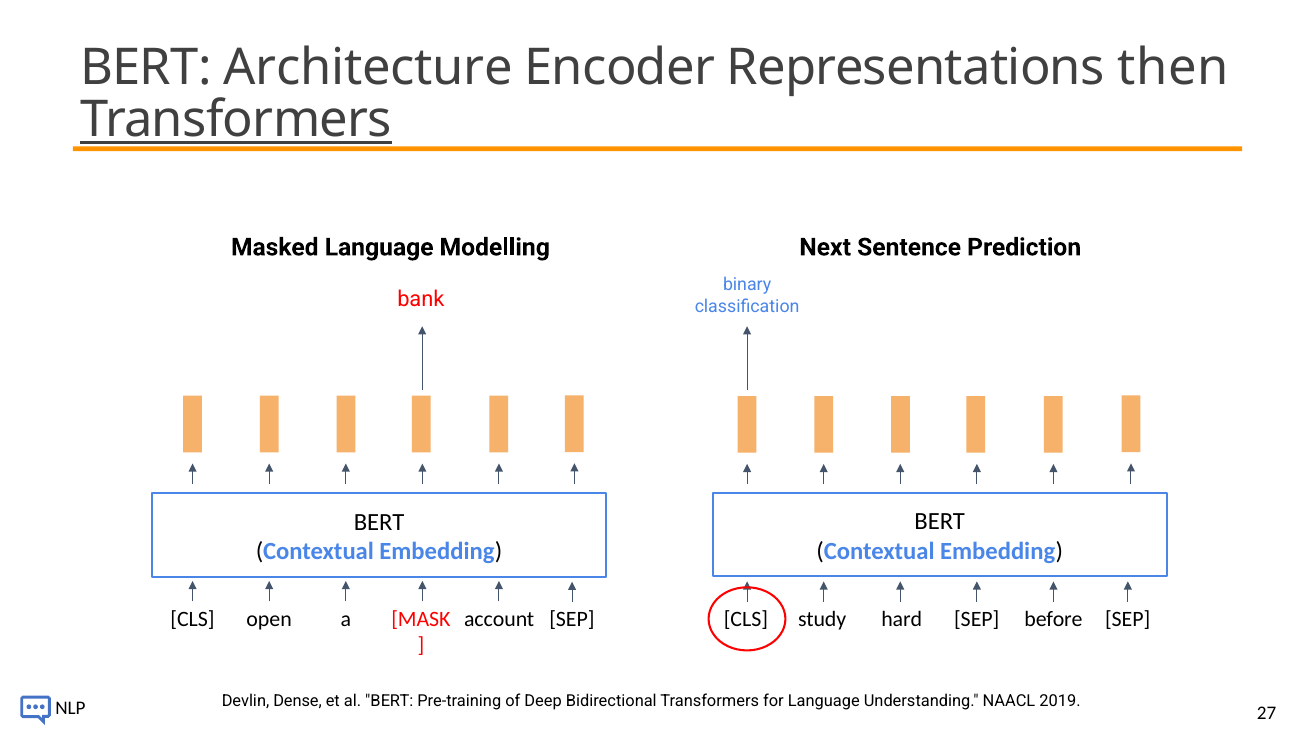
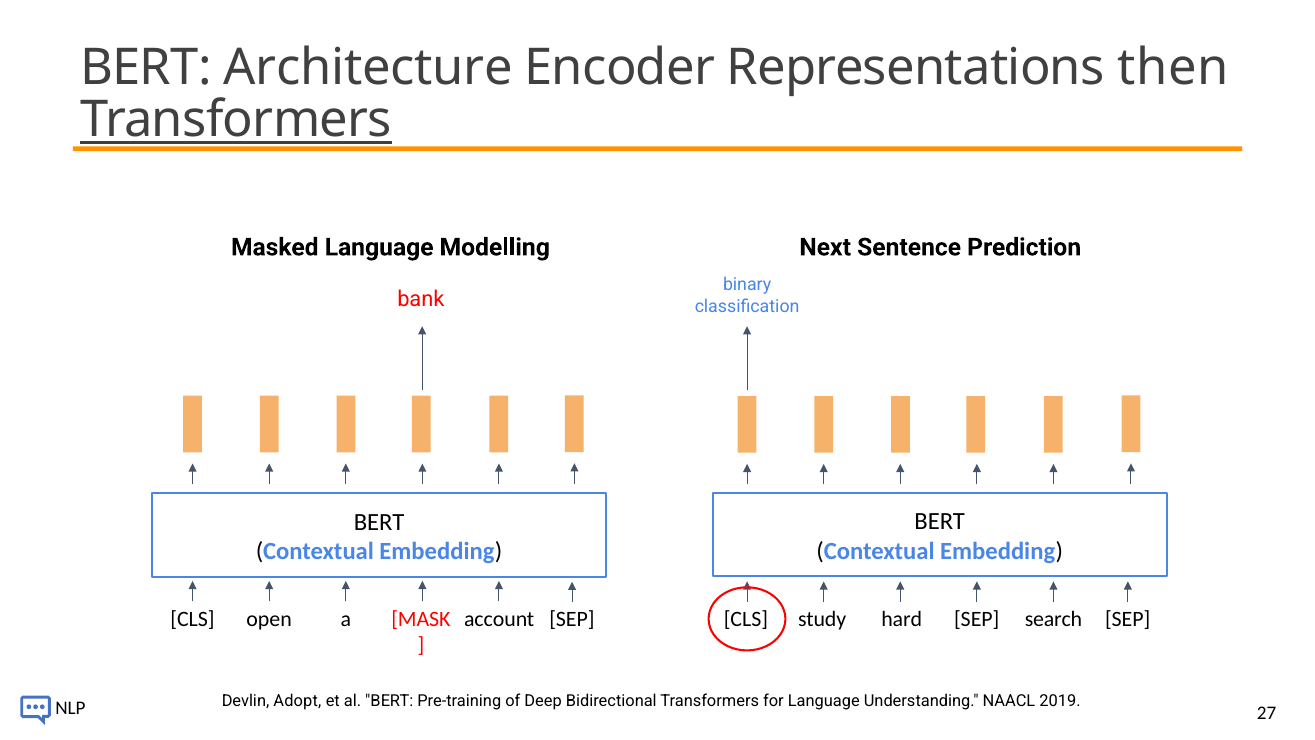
before: before -> search (1053, 619)
Dense: Dense -> Adopt (297, 701)
